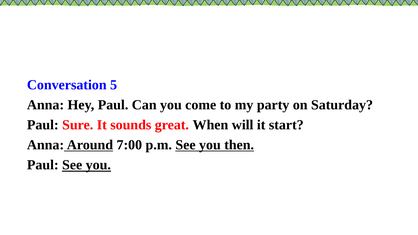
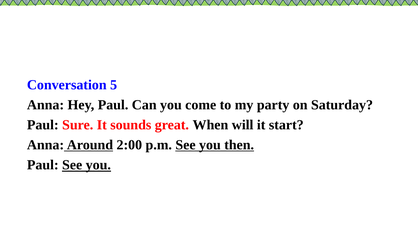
7:00: 7:00 -> 2:00 (129, 145)
